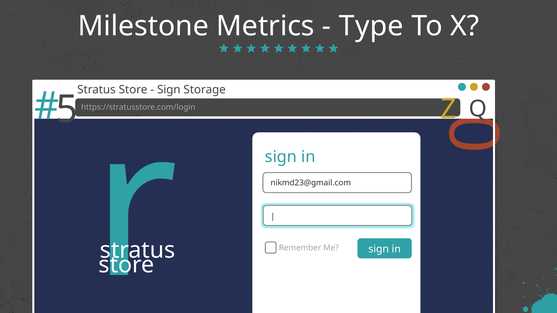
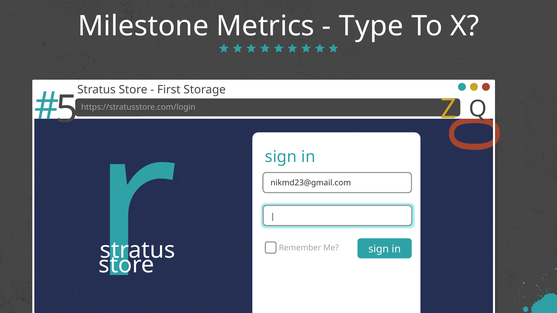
Sign: Sign -> First (169, 90)
